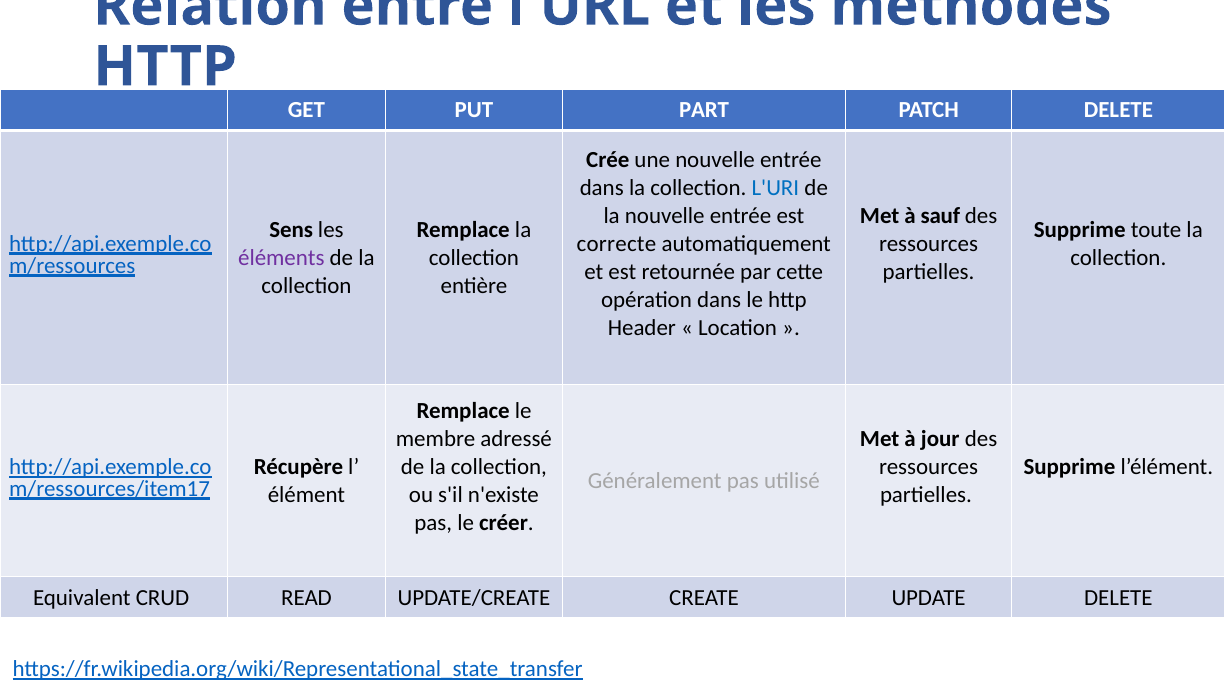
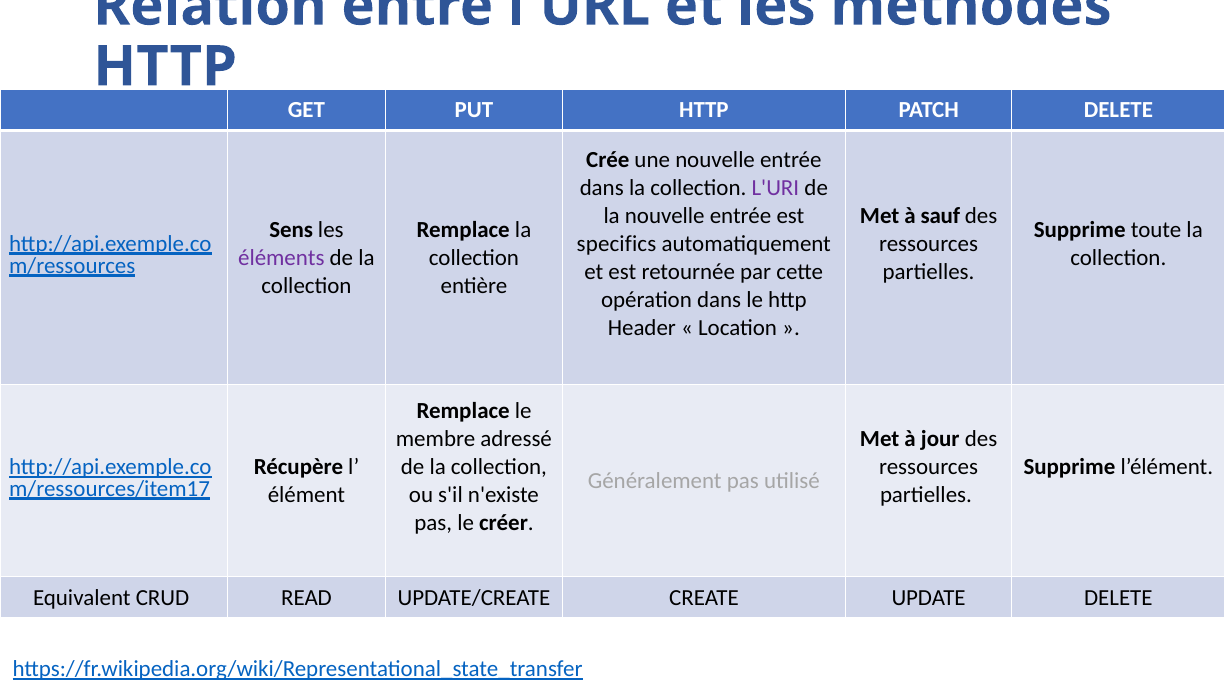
PUT PART: PART -> HTTP (704, 110)
L'URI colour: blue -> purple (775, 188)
correcte: correcte -> specifics (617, 244)
